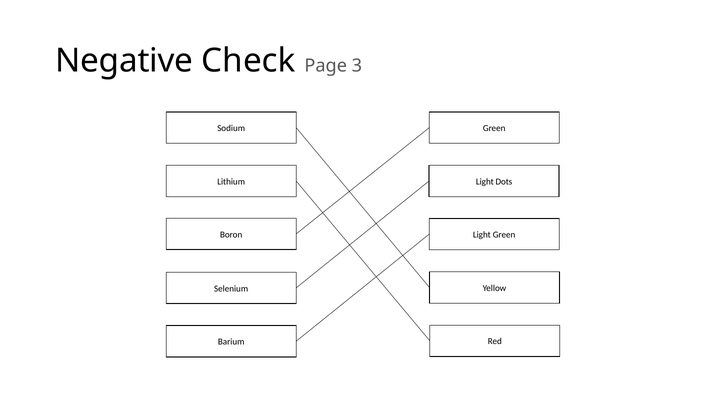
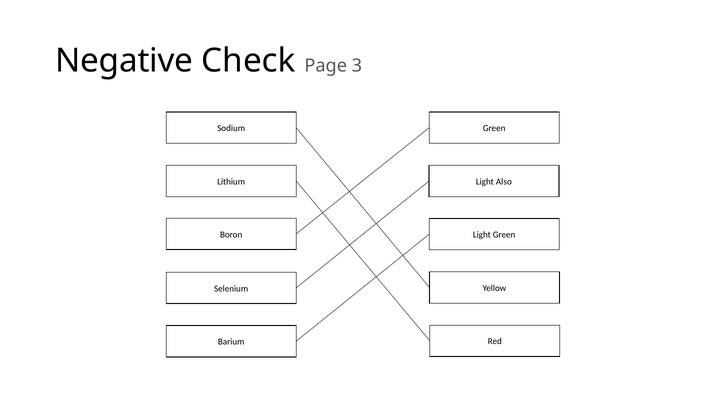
Dots: Dots -> Also (504, 182)
